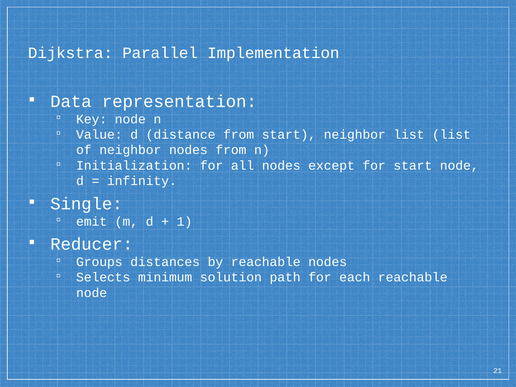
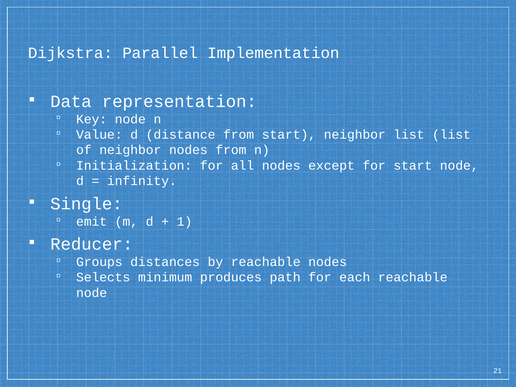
solution: solution -> produces (231, 277)
